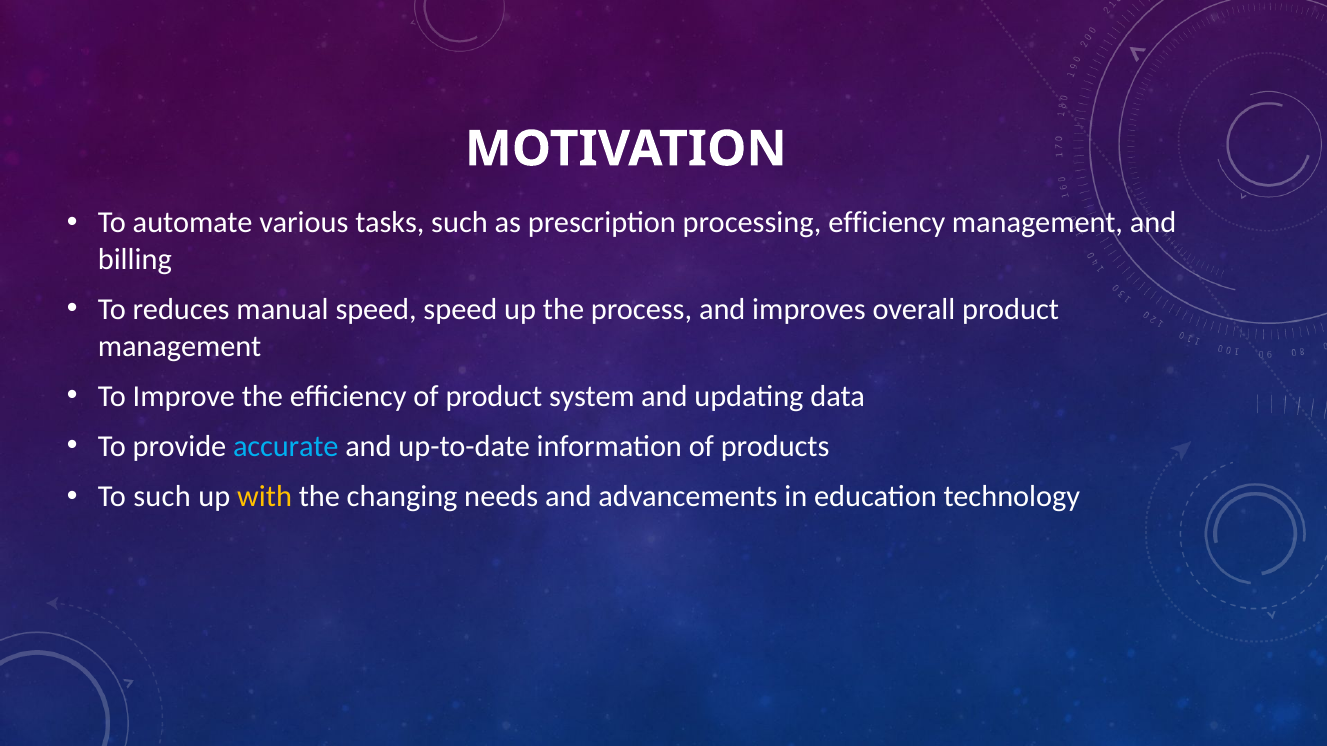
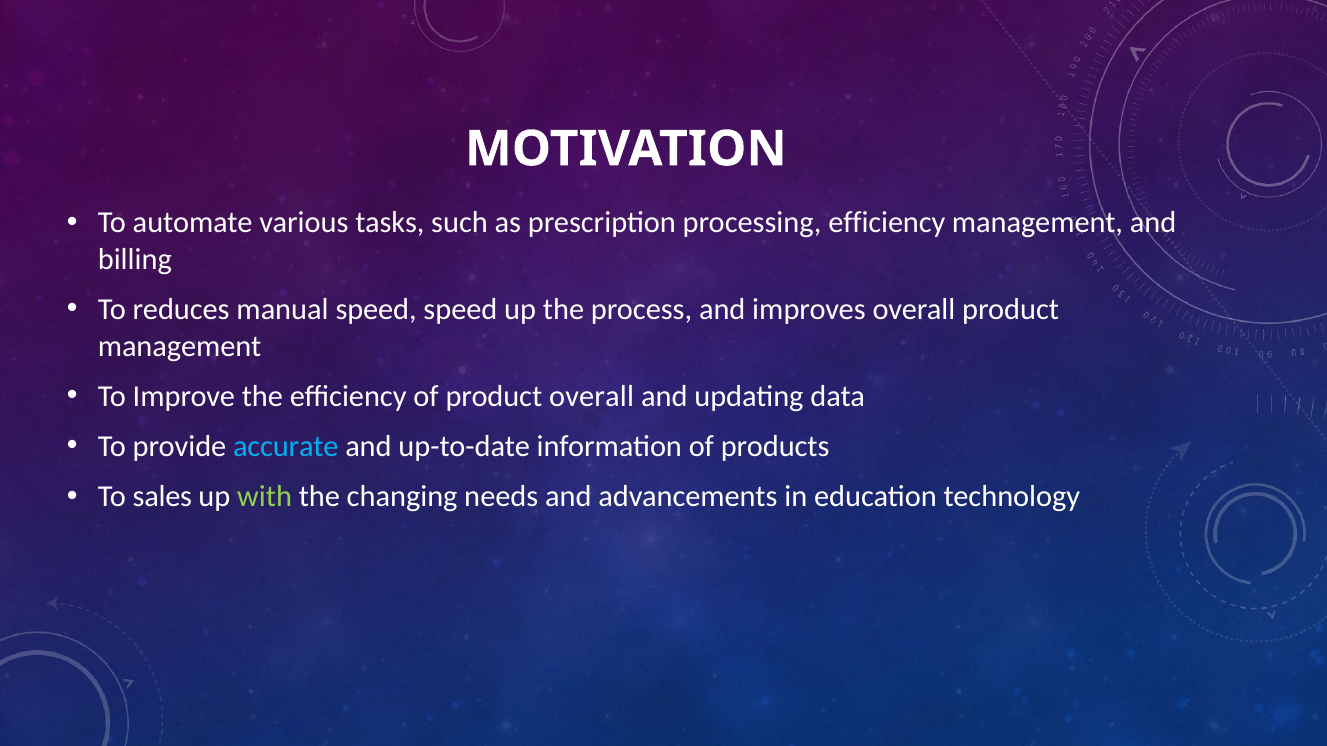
product system: system -> overall (592, 397)
To such: such -> sales (162, 497)
with colour: yellow -> light green (265, 497)
